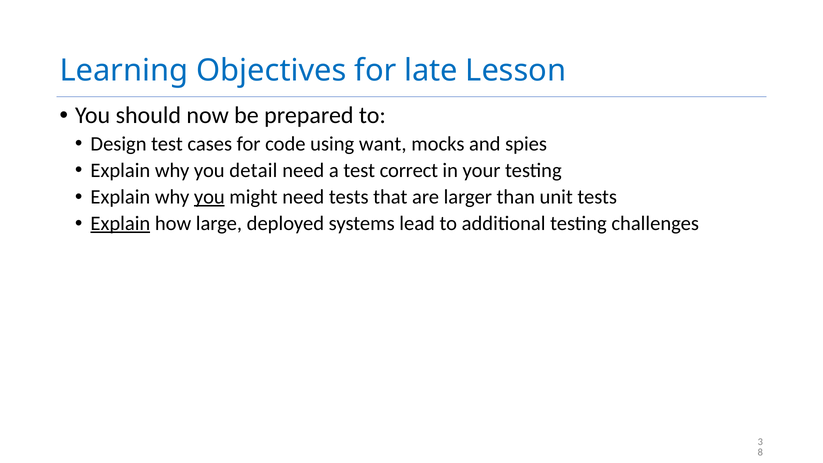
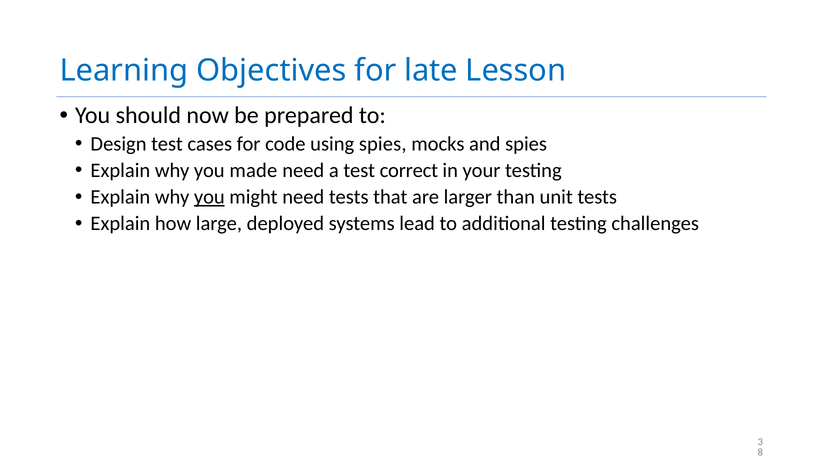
using want: want -> spies (383, 144)
detail: detail -> made (253, 170)
Explain underline: present -> none (120, 223)
